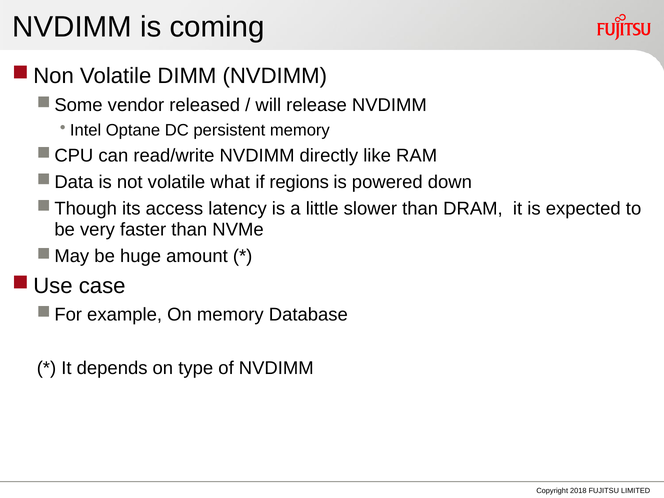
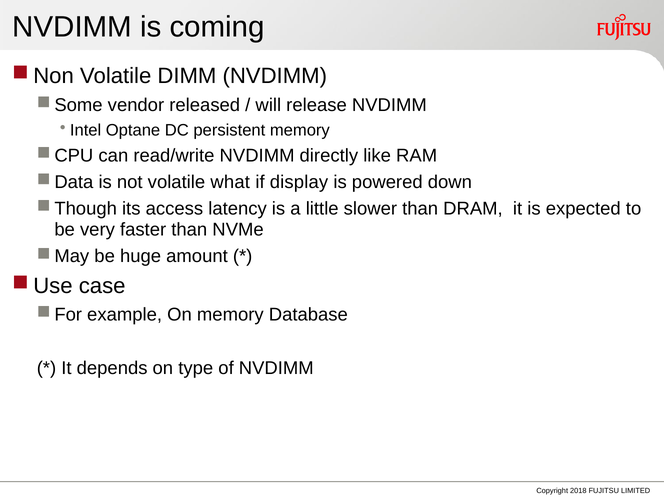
regions: regions -> display (299, 182)
